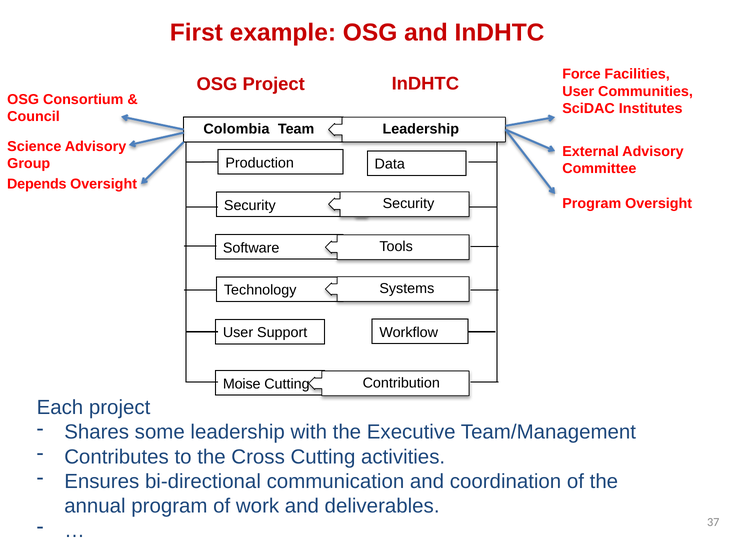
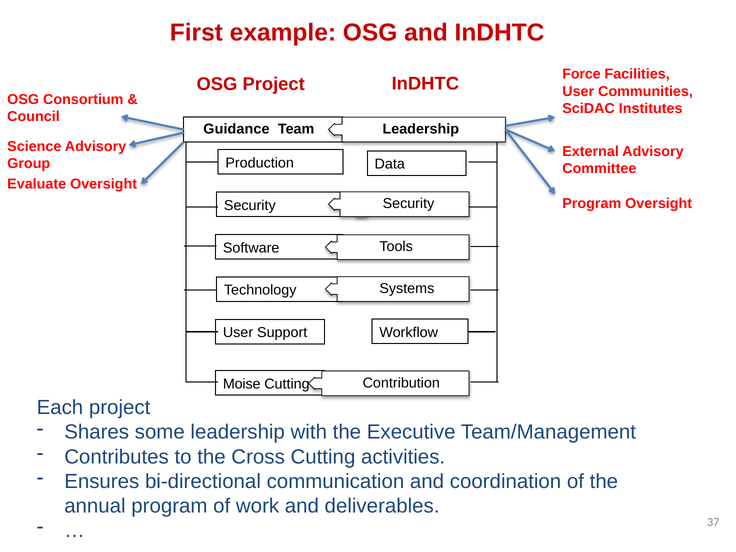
Colombia: Colombia -> Guidance (236, 129)
Depends: Depends -> Evaluate (37, 184)
